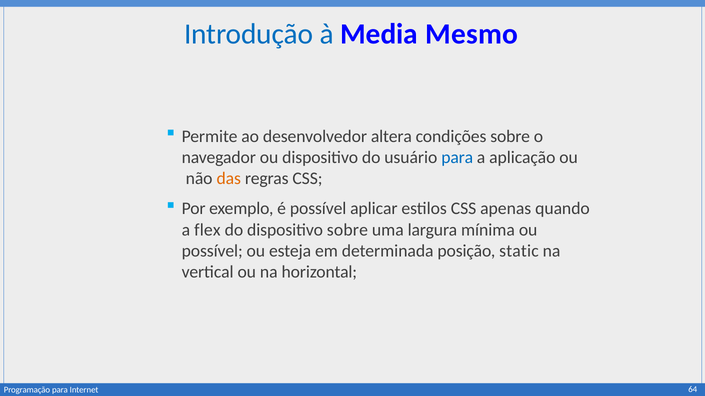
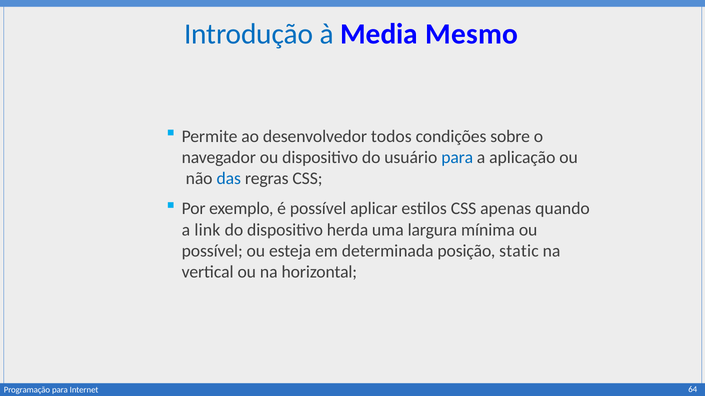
altera: altera -> todos (391, 137)
das colour: orange -> blue (229, 179)
flex: flex -> link (207, 230)
dispositivo sobre: sobre -> herda (348, 230)
